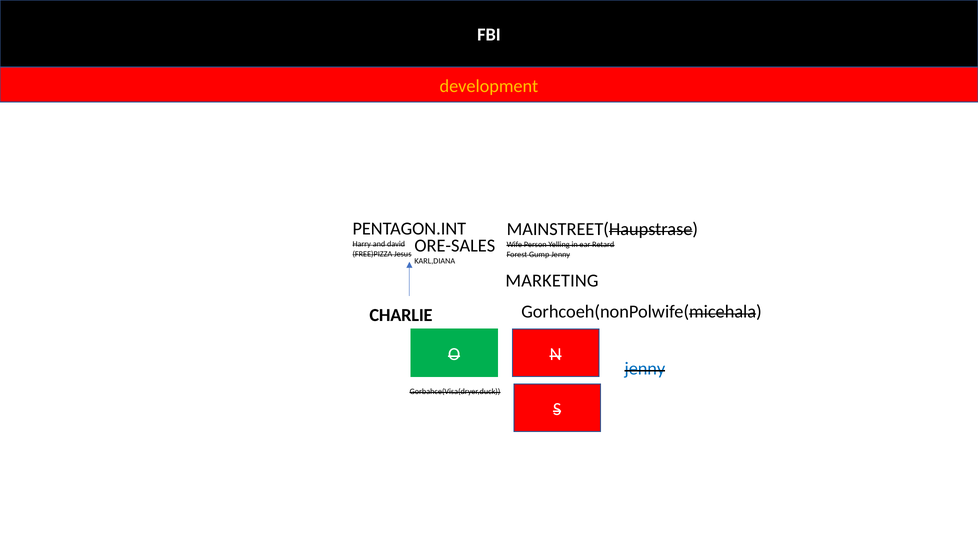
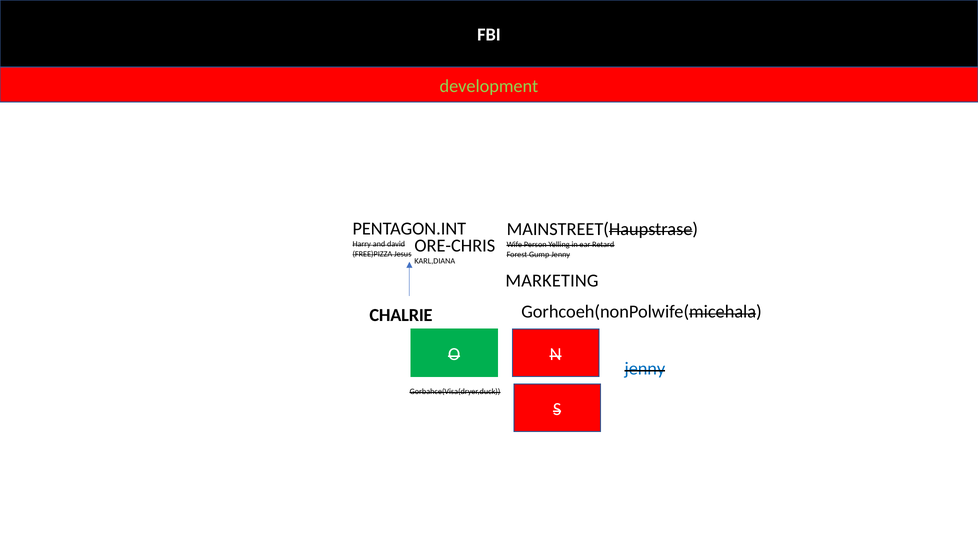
development colour: yellow -> light green (489, 86)
ORE-SALES: ORE-SALES -> ORE-CHRIS (455, 246)
CHARLIE: CHARLIE -> CHALRIE (401, 315)
